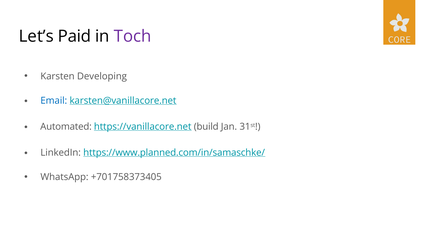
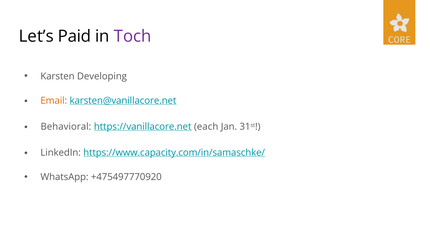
Email colour: blue -> orange (54, 101)
Automated: Automated -> Behavioral (66, 127)
build: build -> each (206, 127)
https://www.planned.com/in/samaschke/: https://www.planned.com/in/samaschke/ -> https://www.capacity.com/in/samaschke/ (174, 153)
+701758373405: +701758373405 -> +475497770920 (126, 177)
